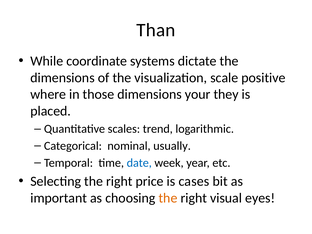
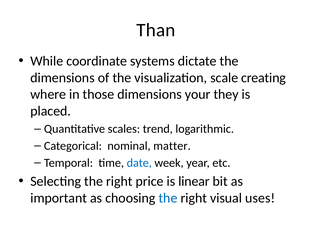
positive: positive -> creating (264, 78)
usually: usually -> matter (172, 146)
cases: cases -> linear (194, 181)
the colour: orange -> blue (168, 198)
eyes: eyes -> uses (260, 198)
